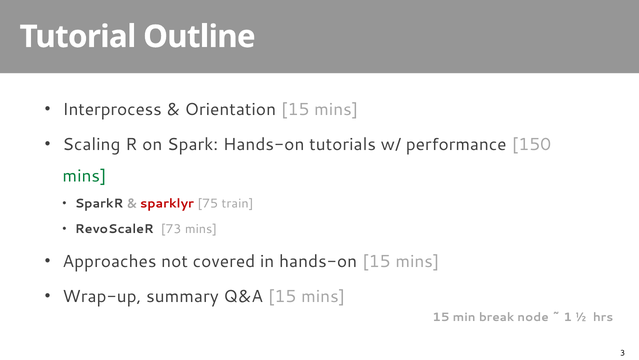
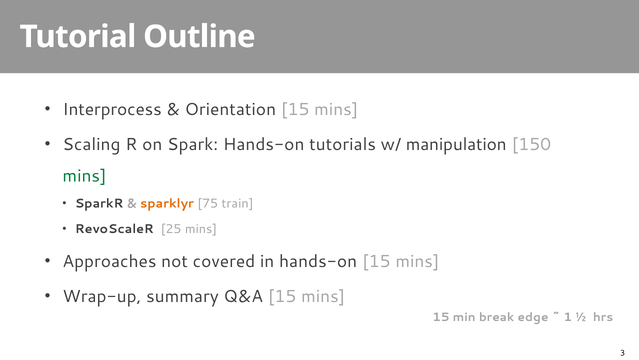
performance: performance -> manipulation (456, 144)
sparklyr colour: red -> orange (167, 203)
73: 73 -> 25 (171, 229)
node: node -> edge (533, 317)
